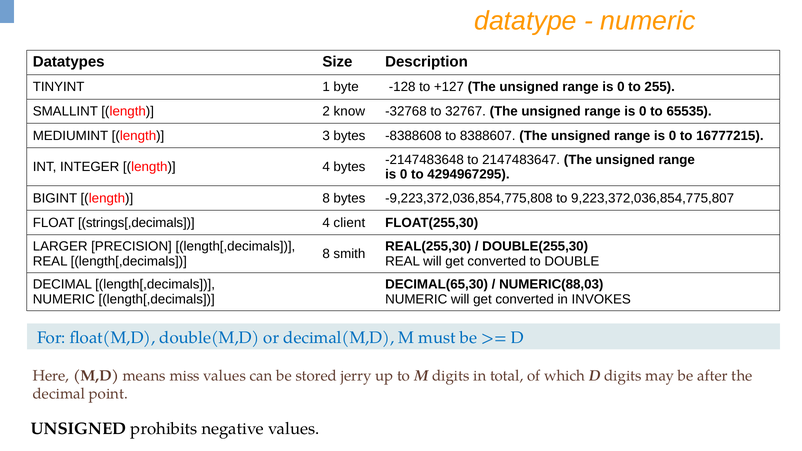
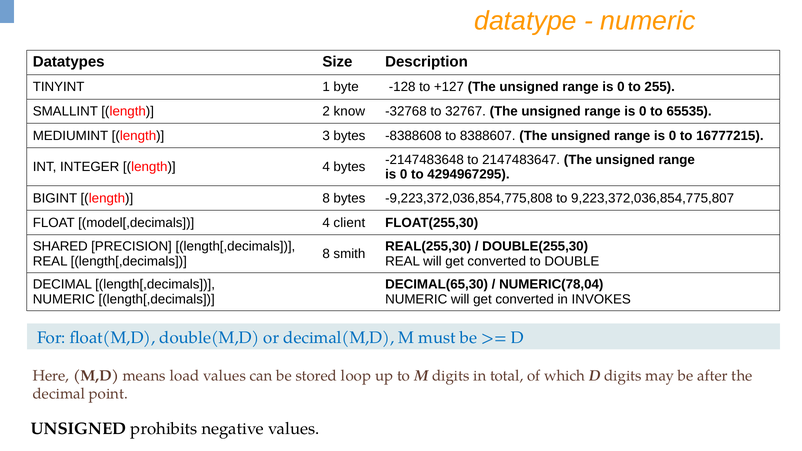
strings[,decimals: strings[,decimals -> model[,decimals (136, 223)
LARGER: LARGER -> SHARED (60, 247)
NUMERIC(88,03: NUMERIC(88,03 -> NUMERIC(78,04 (551, 285)
miss: miss -> load (185, 376)
jerry: jerry -> loop (356, 376)
